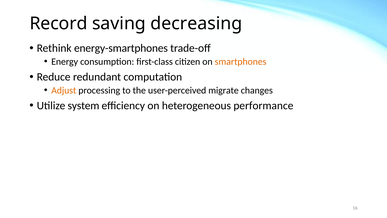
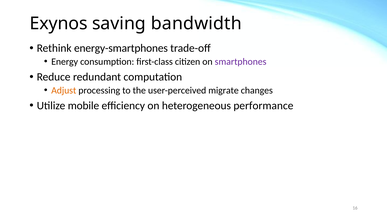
Record: Record -> Exynos (59, 23)
decreasing: decreasing -> bandwidth (196, 23)
smartphones colour: orange -> purple (241, 62)
system: system -> mobile (83, 106)
